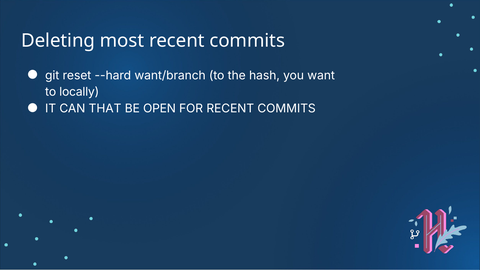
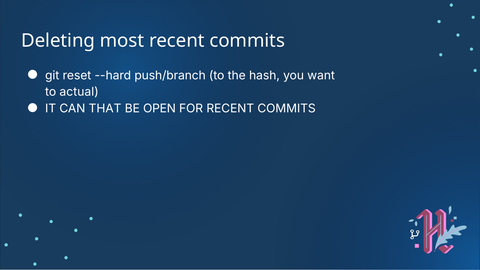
want/branch: want/branch -> push/branch (170, 75)
locally: locally -> actual (79, 92)
